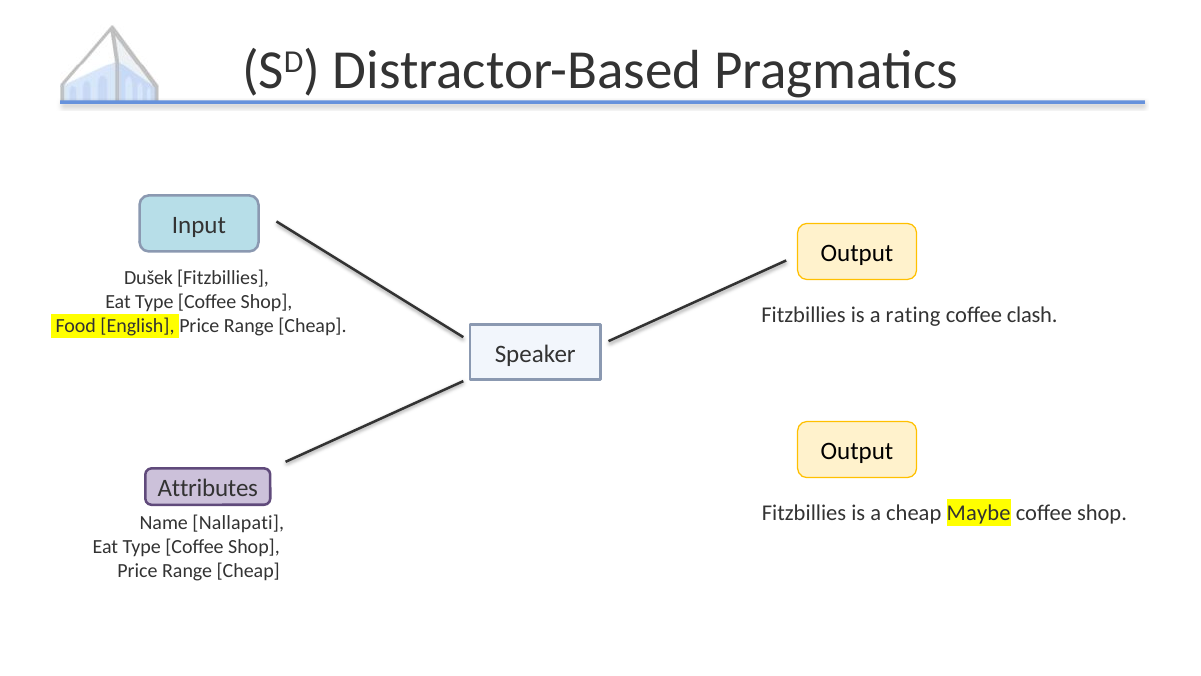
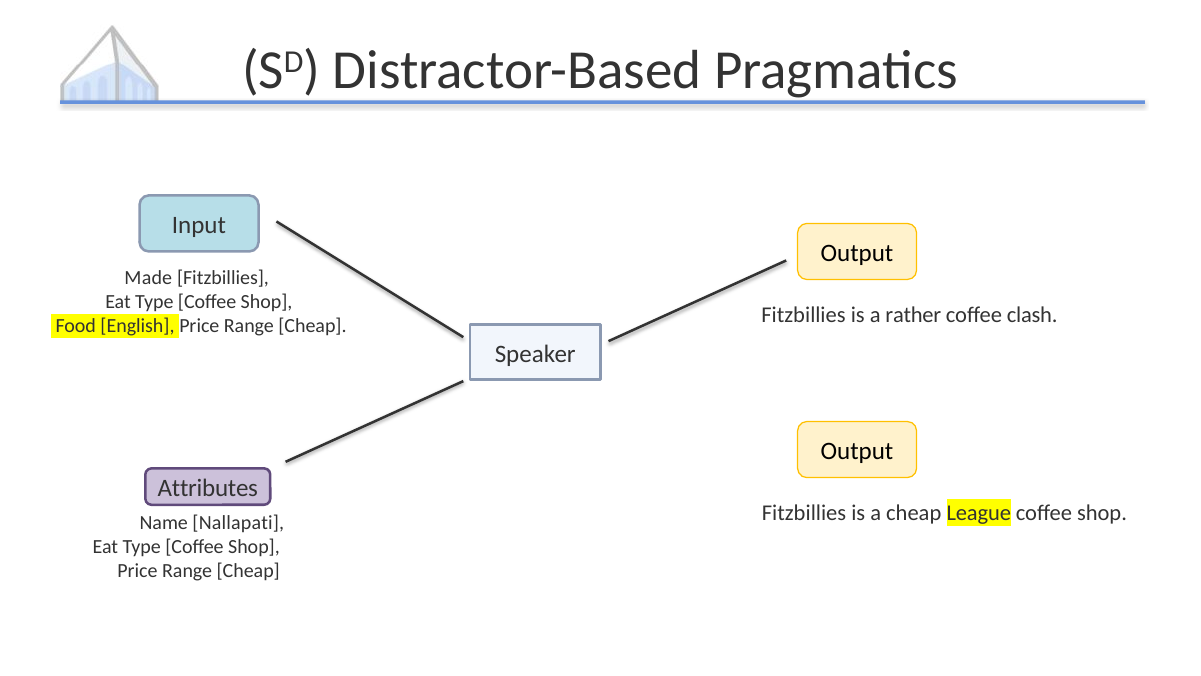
Dušek: Dušek -> Made (148, 278)
rating: rating -> rather (913, 315)
Maybe: Maybe -> League (979, 513)
